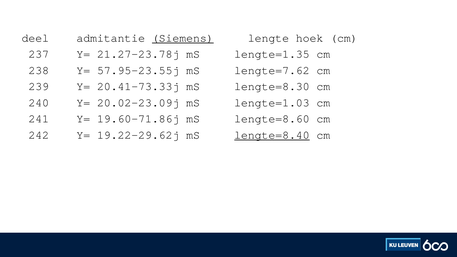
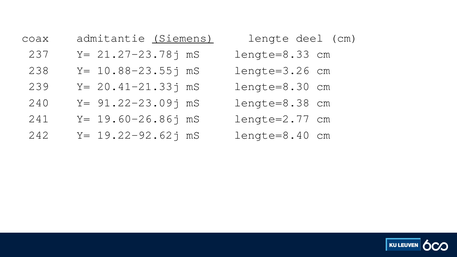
deel: deel -> coax (35, 38)
hoek: hoek -> deel (310, 38)
lengte=1.35: lengte=1.35 -> lengte=8.33 (272, 54)
57.95-23.55j: 57.95-23.55j -> 10.88-23.55j (138, 70)
lengte=7.62: lengte=7.62 -> lengte=3.26 (272, 70)
20.41-73.33j: 20.41-73.33j -> 20.41-21.33j (138, 87)
20.02-23.09j: 20.02-23.09j -> 91.22-23.09j (138, 103)
lengte=1.03: lengte=1.03 -> lengte=8.38 (272, 103)
19.60-71.86j: 19.60-71.86j -> 19.60-26.86j (138, 119)
lengte=8.60: lengte=8.60 -> lengte=2.77 (272, 119)
19.22-29.62j: 19.22-29.62j -> 19.22-92.62j (138, 135)
lengte=8.40 underline: present -> none (272, 135)
